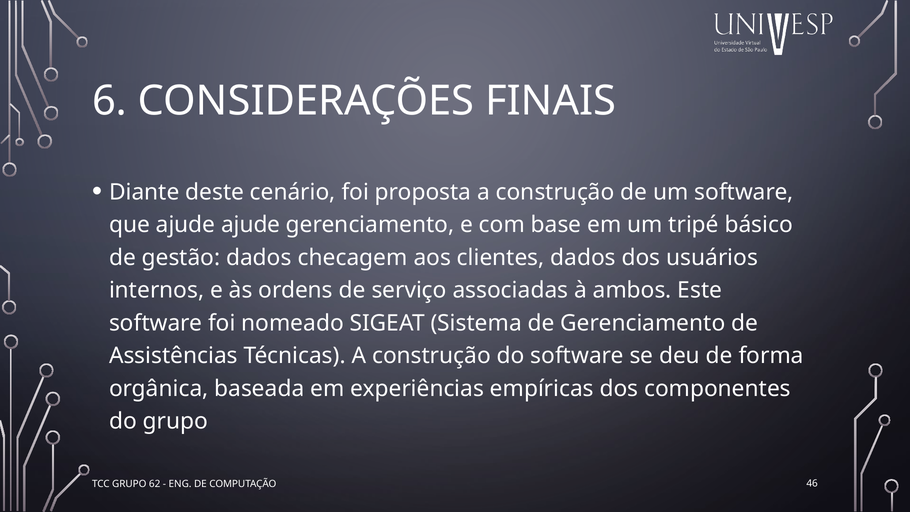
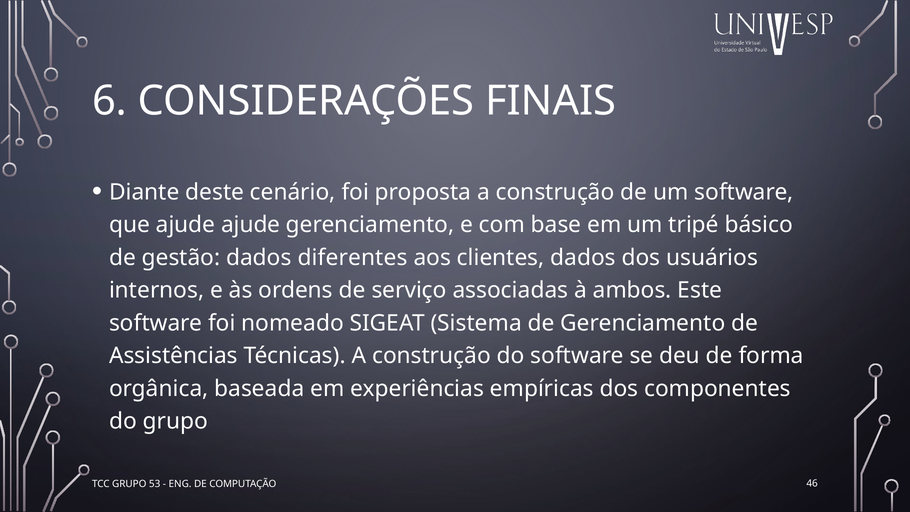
checagem: checagem -> diferentes (353, 258)
62: 62 -> 53 (155, 484)
